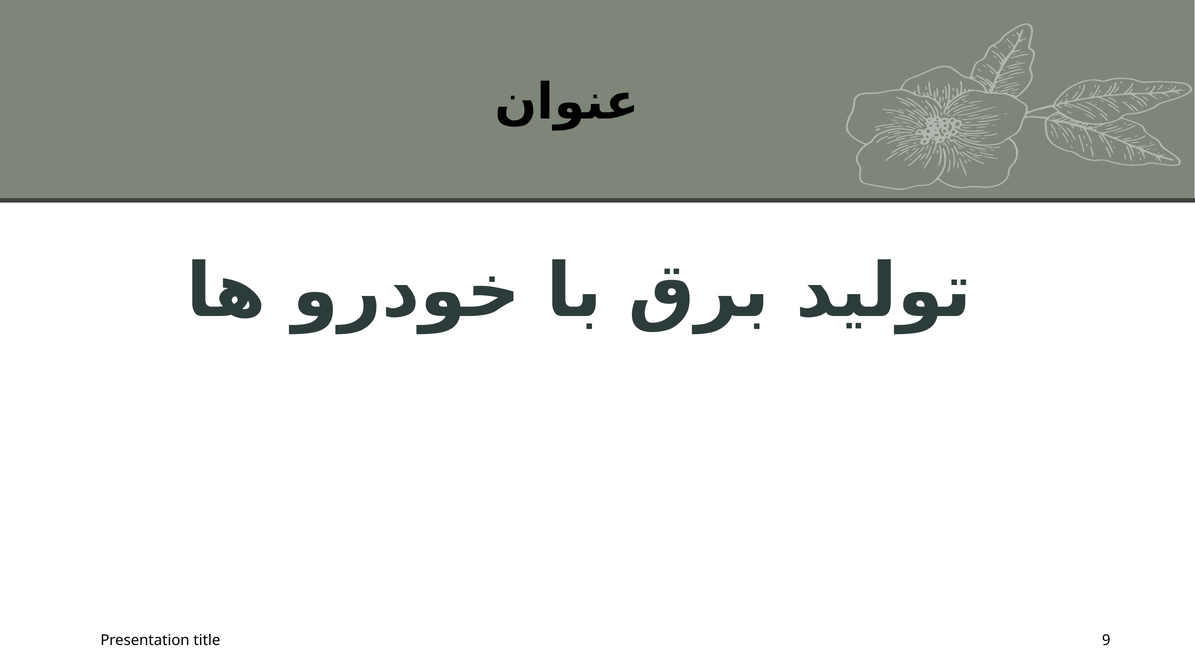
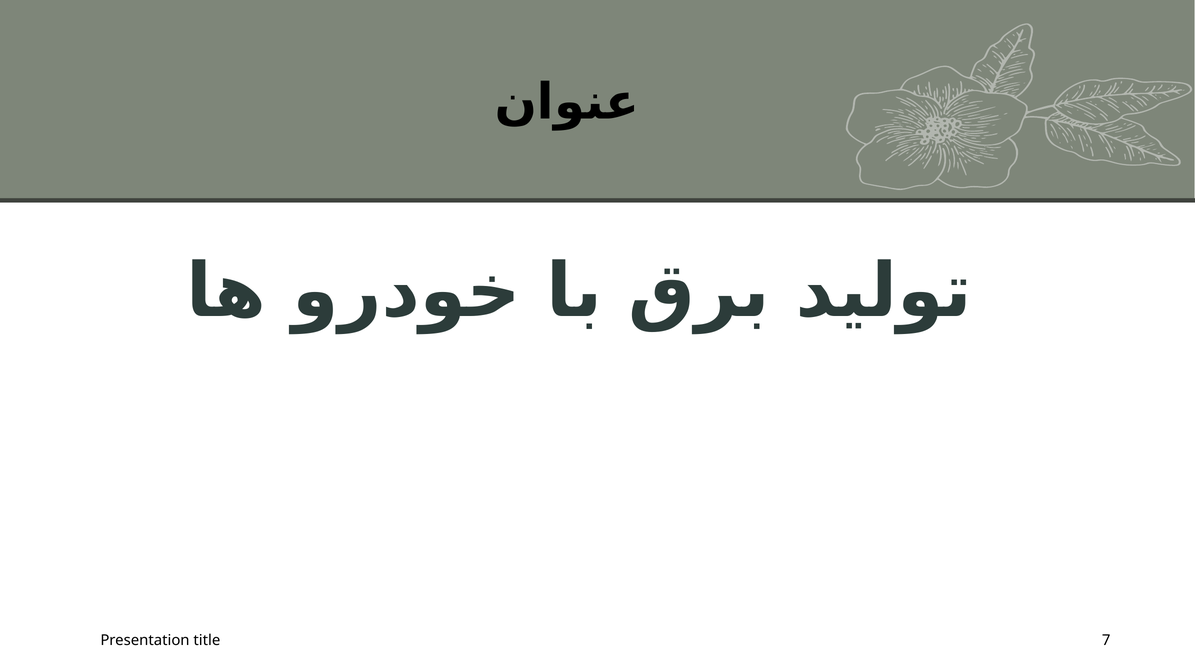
9: 9 -> 7 (1106, 641)
